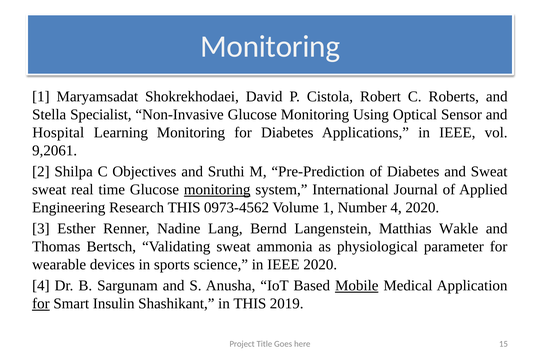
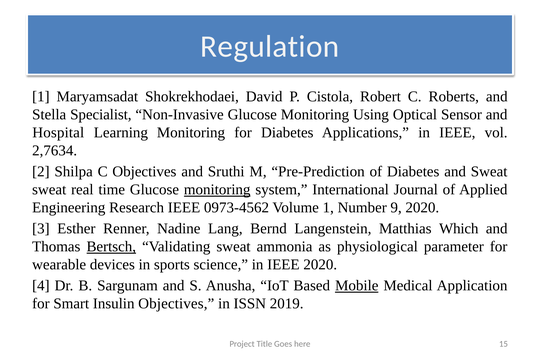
Monitoring: Monitoring -> Regulation (270, 47)
9,2061: 9,2061 -> 2,7634 (55, 151)
Research THIS: THIS -> IEEE (184, 208)
Number 4: 4 -> 9 (396, 208)
Wakle: Wakle -> Which (459, 229)
Bertsch underline: none -> present (111, 247)
for underline: present -> none (41, 304)
Insulin Shashikant: Shashikant -> Objectives (176, 304)
in THIS: THIS -> ISSN (250, 304)
